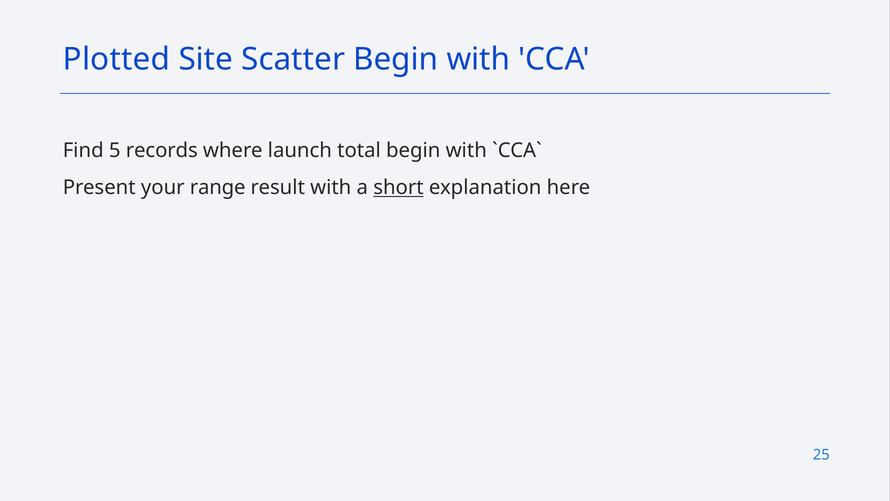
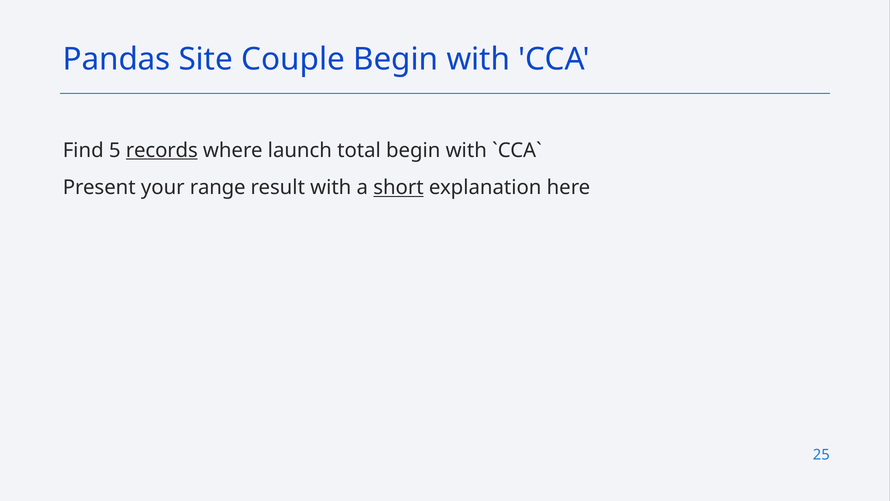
Plotted: Plotted -> Pandas (117, 59)
Scatter: Scatter -> Couple (293, 59)
records underline: none -> present (162, 150)
